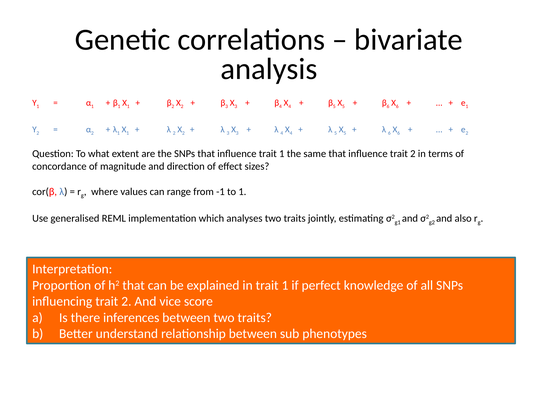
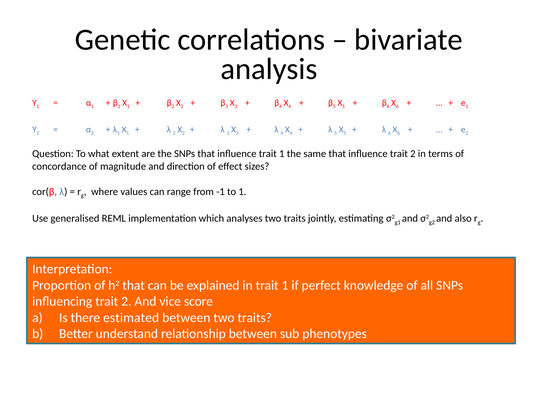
inferences: inferences -> estimated (131, 317)
